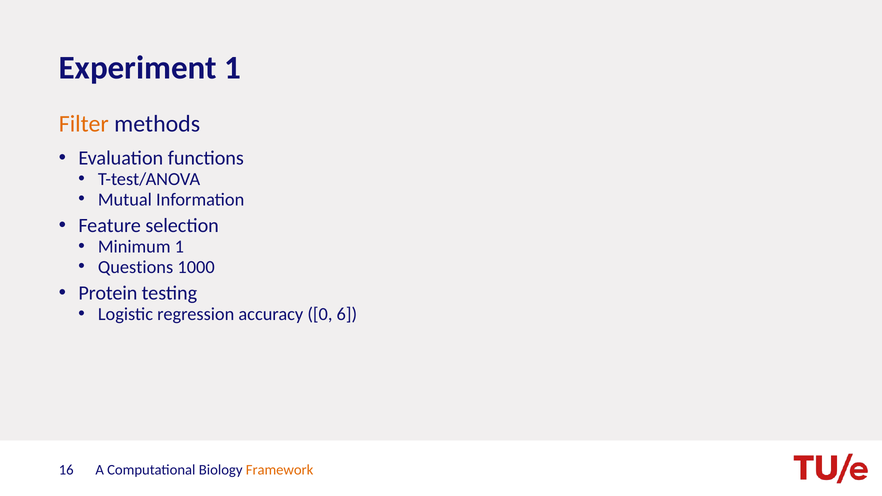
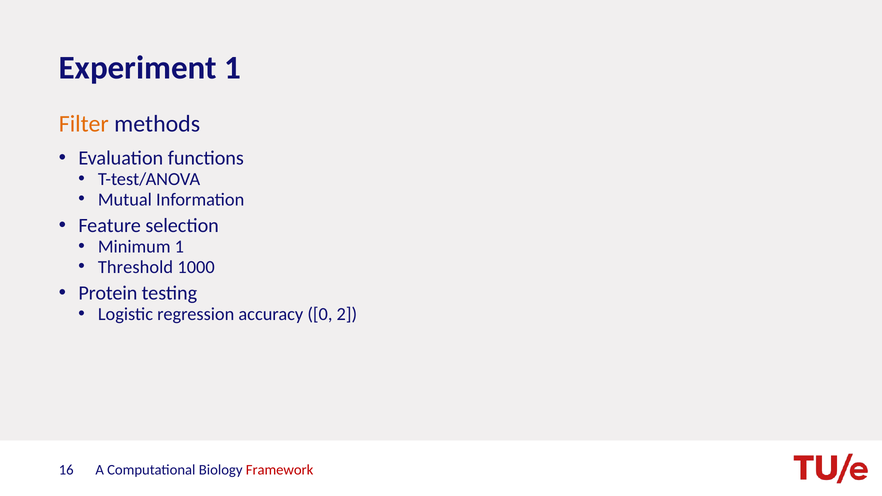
Questions: Questions -> Threshold (136, 267)
6: 6 -> 2 (347, 314)
Framework colour: orange -> red (280, 470)
